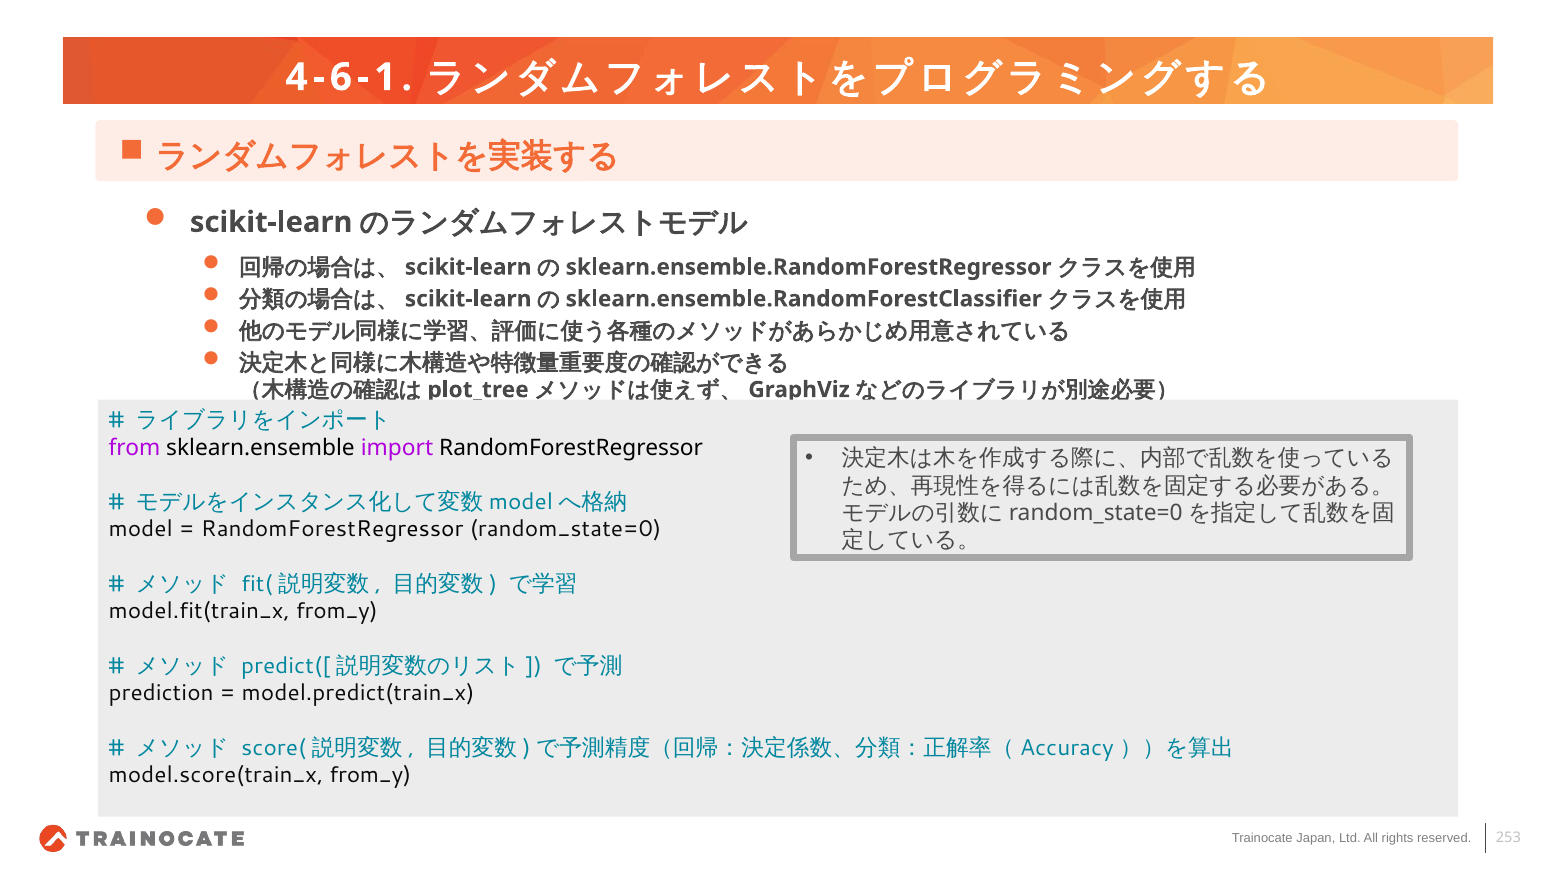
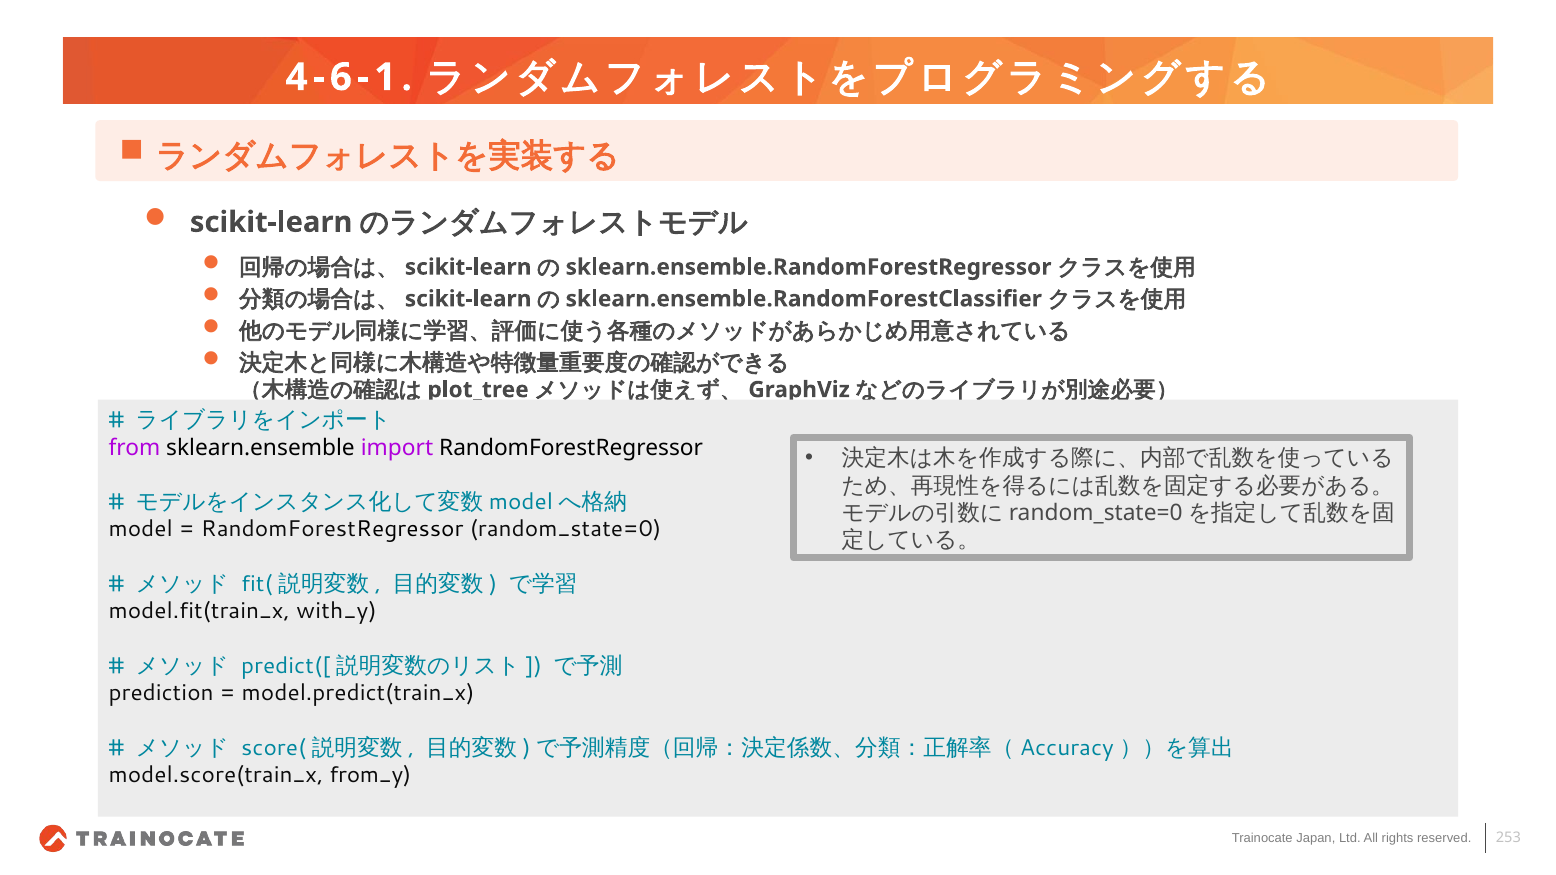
model.fit(train_x from_y: from_y -> with_y (337, 611)
